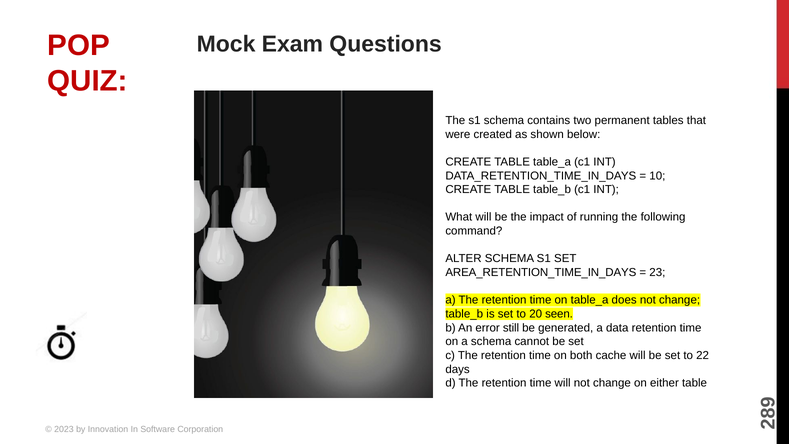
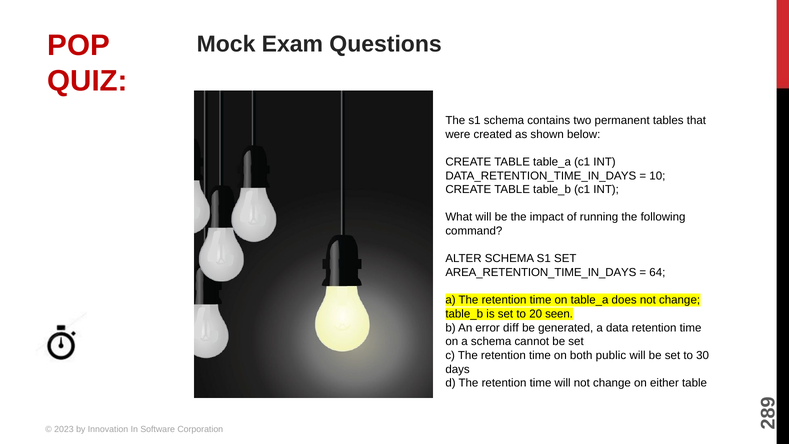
23: 23 -> 64 (657, 272)
still: still -> diff (511, 328)
cache: cache -> public (611, 355)
22: 22 -> 30 (703, 355)
